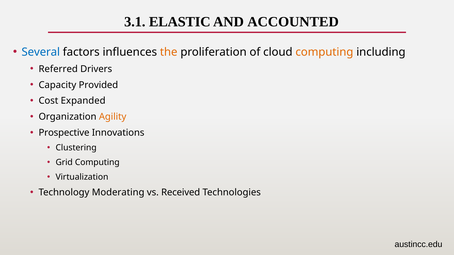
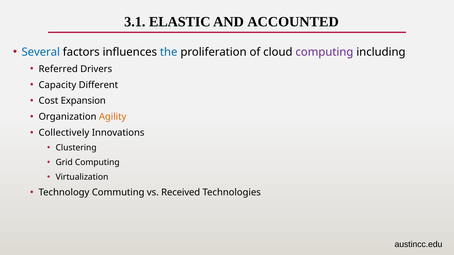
the colour: orange -> blue (169, 52)
computing colour: orange -> purple (324, 52)
Provided: Provided -> Different (98, 85)
Expanded: Expanded -> Expansion (83, 101)
Prospective: Prospective -> Collectively (64, 133)
Moderating: Moderating -> Commuting (118, 193)
